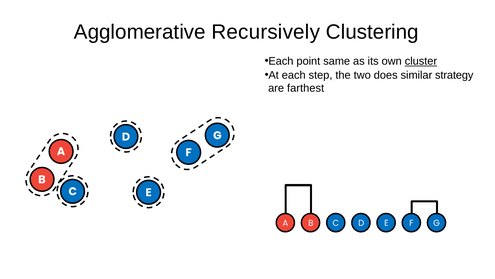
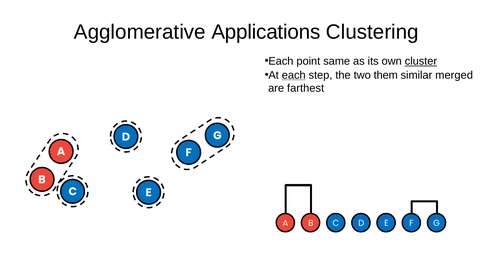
Recursively: Recursively -> Applications (266, 32)
each underline: none -> present (294, 75)
does: does -> them (386, 75)
strategy: strategy -> merged (454, 75)
